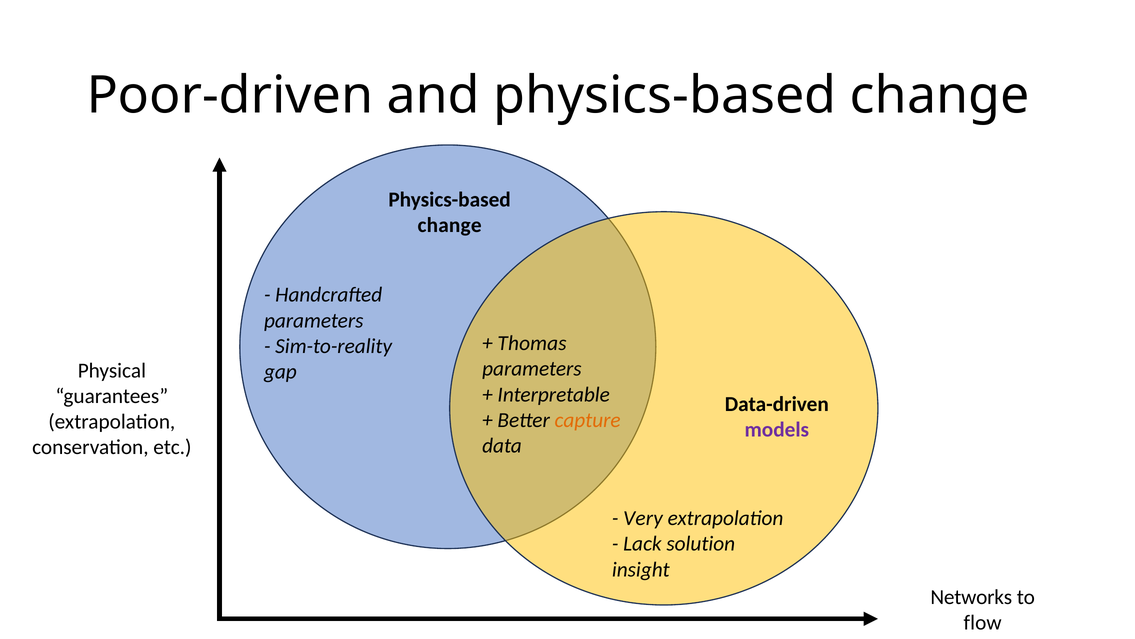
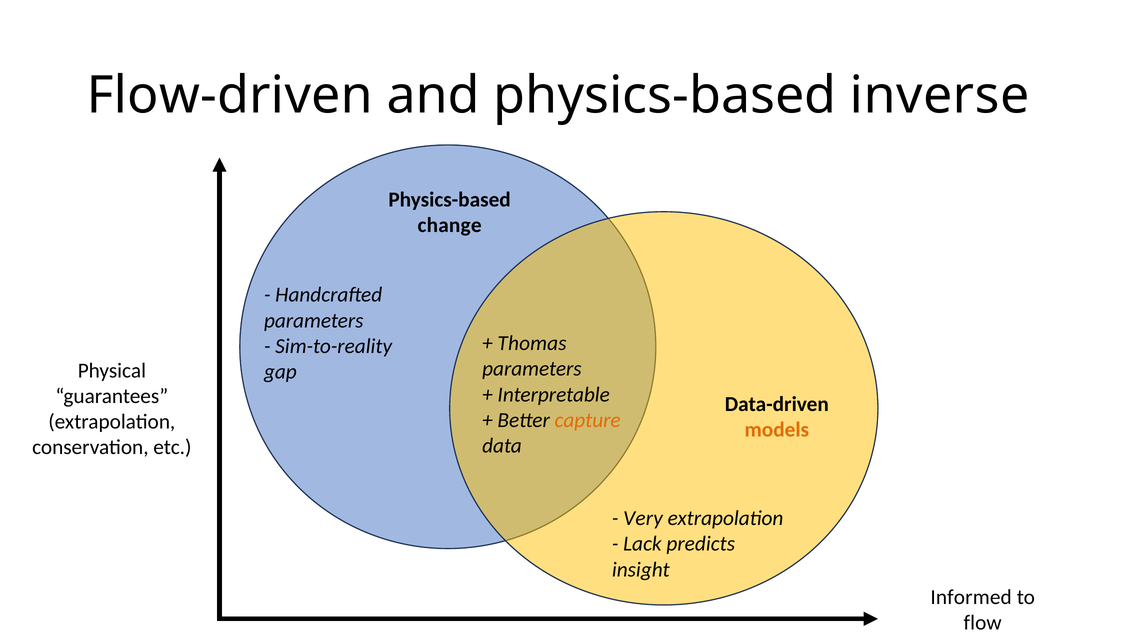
Poor-driven: Poor-driven -> Flow-driven (230, 95)
and physics-based change: change -> inverse (940, 95)
models colour: purple -> orange (777, 429)
solution: solution -> predicts (701, 543)
Networks: Networks -> Informed (971, 597)
